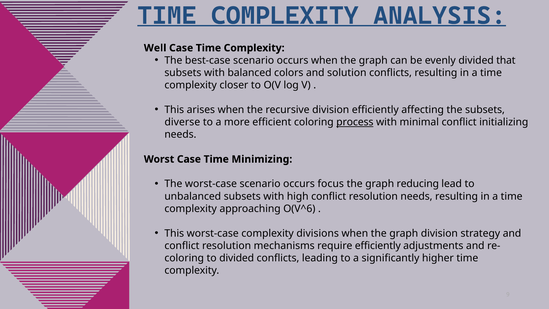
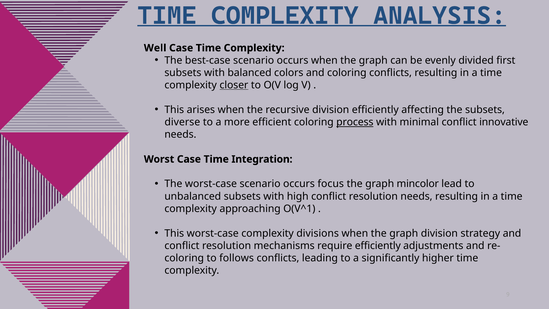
that: that -> first (506, 60)
and solution: solution -> coloring (347, 73)
closer underline: none -> present (234, 85)
initializing: initializing -> innovative (504, 122)
Minimizing: Minimizing -> Integration (262, 159)
reducing: reducing -> mincolor (418, 184)
O(V^6: O(V^6 -> O(V^1 (299, 209)
to divided: divided -> follows (237, 258)
